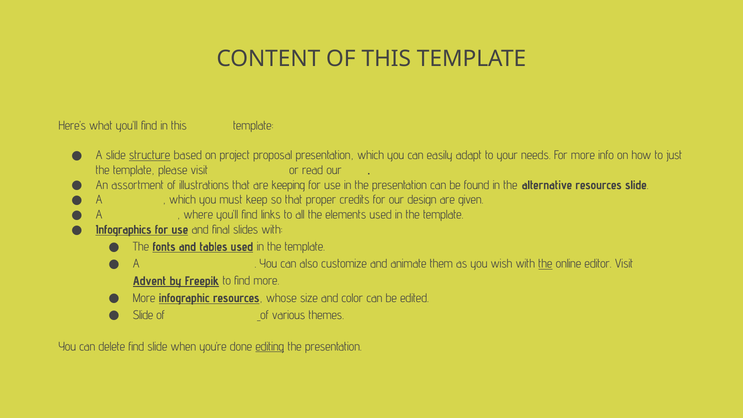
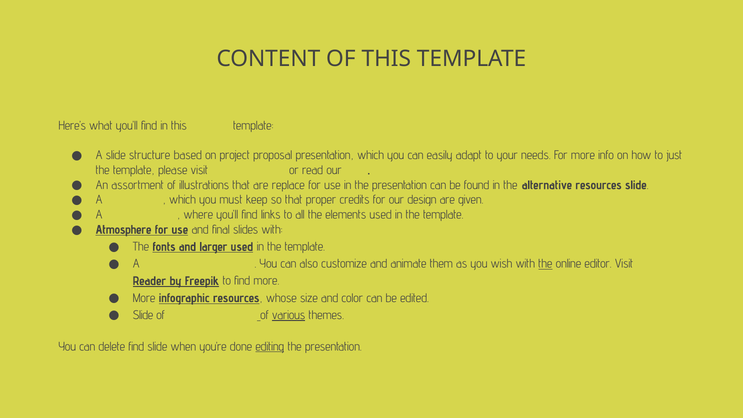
structure underline: present -> none (150, 155)
keeping: keeping -> replace (288, 185)
Infographics: Infographics -> Atmosphere (123, 230)
tables: tables -> larger (213, 247)
Advent: Advent -> Reader (149, 281)
various underline: none -> present (289, 315)
